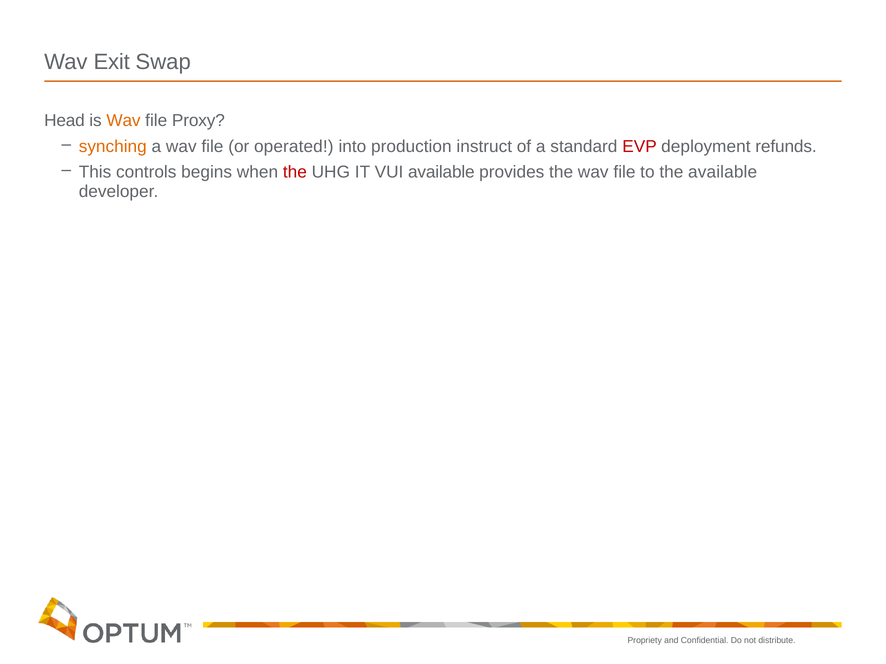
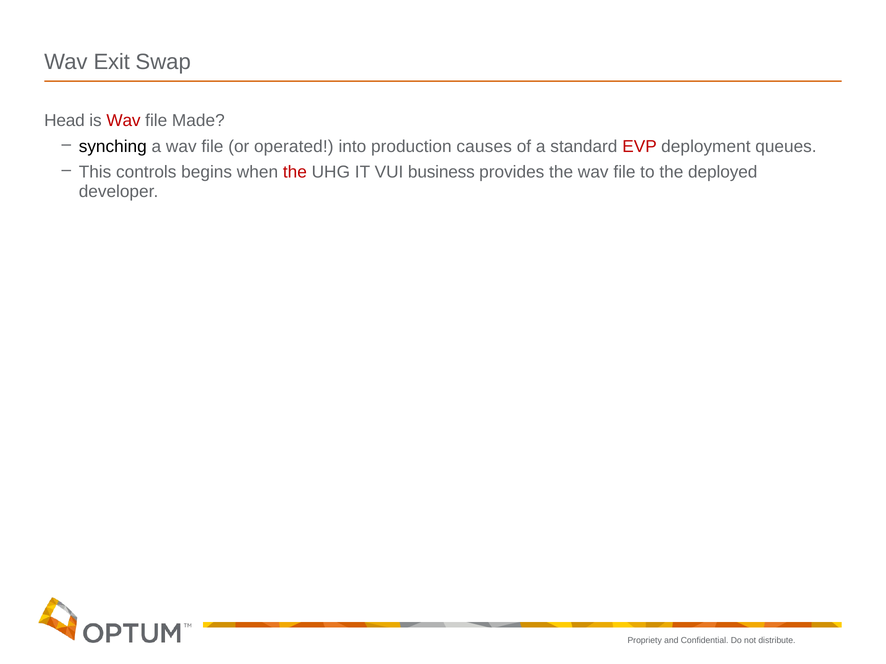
Wav colour: orange -> red (124, 121)
Proxy: Proxy -> Made (198, 121)
synching colour: orange -> black (113, 146)
instruct: instruct -> causes (484, 146)
refunds: refunds -> queues (786, 146)
VUI available: available -> business (441, 172)
the available: available -> deployed (723, 172)
